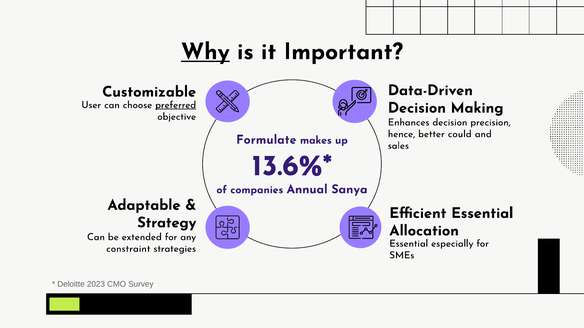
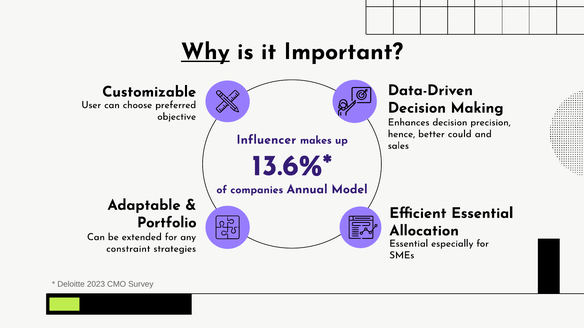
preferred underline: present -> none (176, 105)
Formulate: Formulate -> Influencer (266, 140)
Sanya: Sanya -> Model (349, 190)
Strategy: Strategy -> Portfolio (167, 223)
